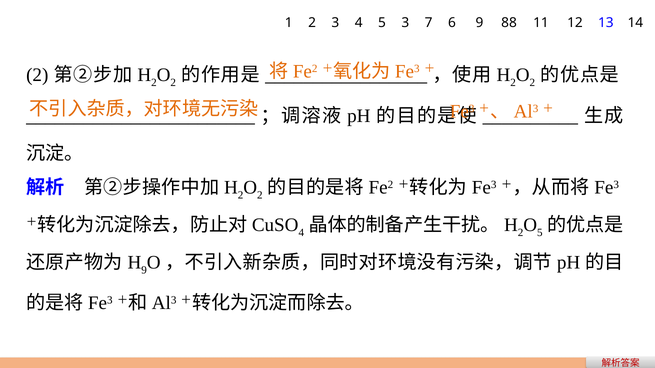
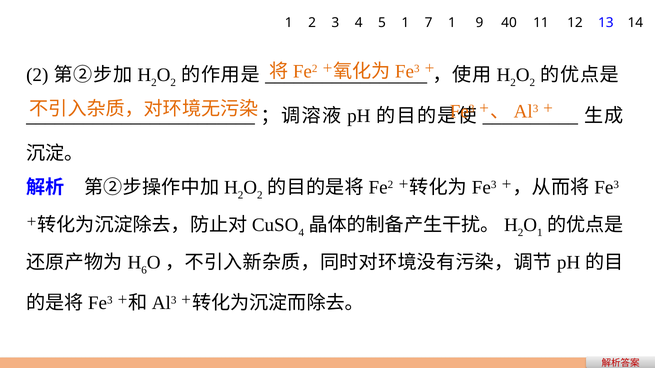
5 3: 3 -> 1 (405, 23)
7 6: 6 -> 1 (452, 23)
88: 88 -> 40 (509, 23)
5: 5 -> 1 (540, 233)
9: 9 -> 6 (144, 270)
